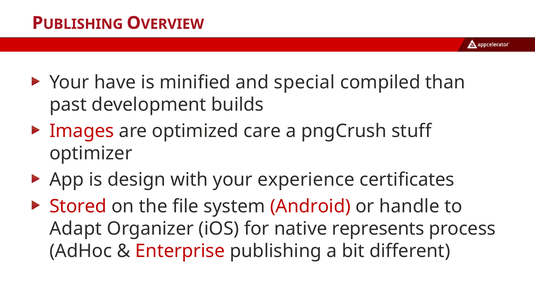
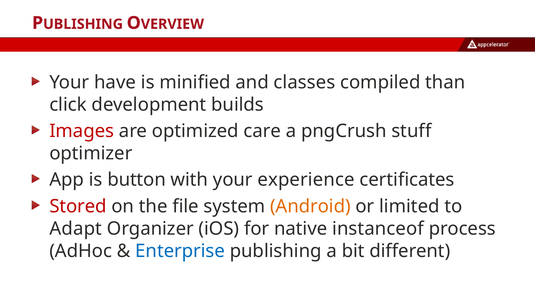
special: special -> classes (304, 82)
past: past -> click (68, 105)
design: design -> button (137, 180)
Android colour: red -> orange (310, 206)
handle: handle -> limited (409, 206)
represents: represents -> instanceof (378, 229)
Enterprise colour: red -> blue (180, 251)
